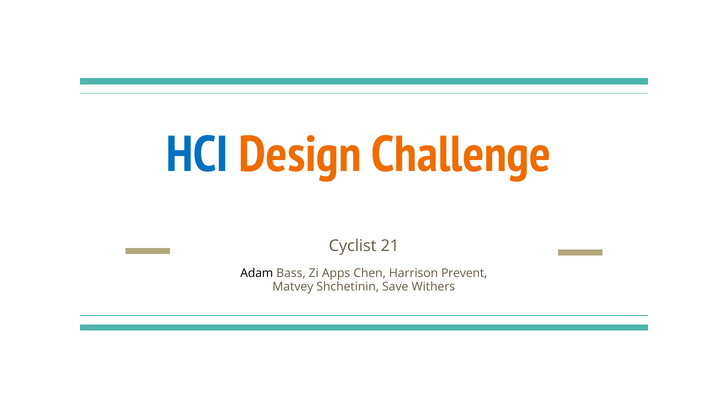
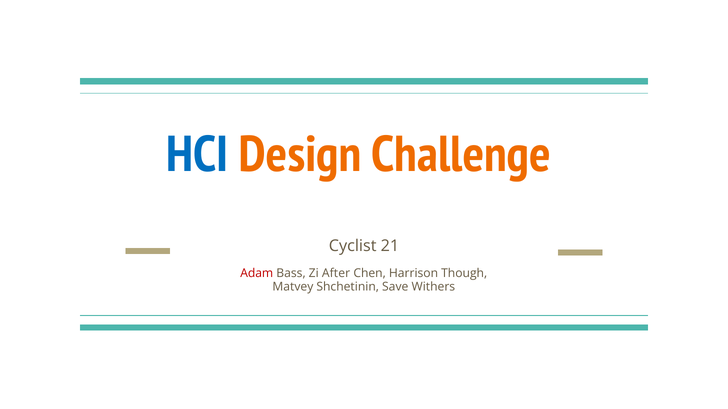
Adam colour: black -> red (257, 274)
Apps: Apps -> After (336, 274)
Prevent: Prevent -> Though (464, 274)
